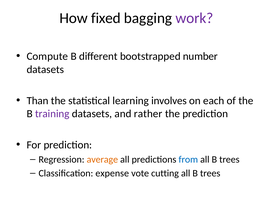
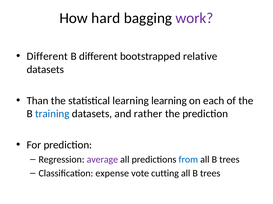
fixed: fixed -> hard (106, 18)
Compute: Compute -> Different (47, 57)
number: number -> relative (200, 57)
learning involves: involves -> learning (169, 101)
training colour: purple -> blue (52, 114)
average colour: orange -> purple (102, 160)
